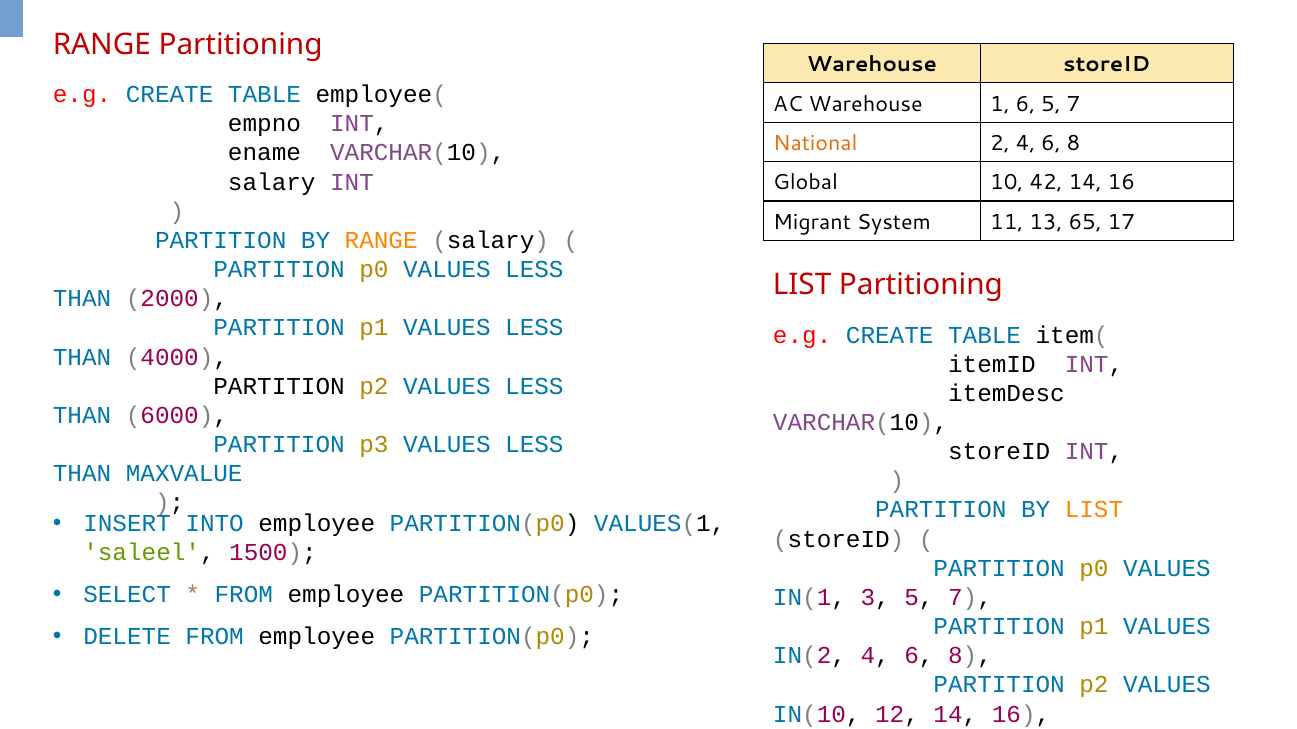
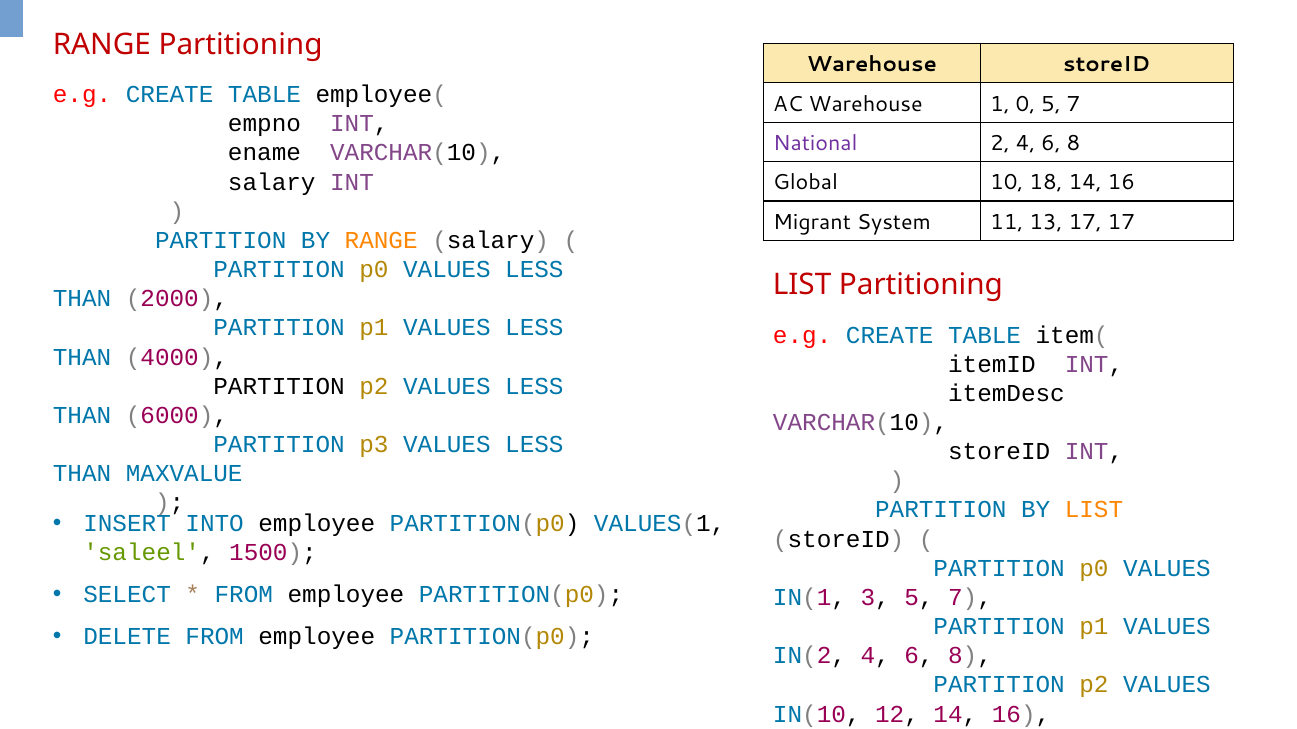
1 6: 6 -> 0 (1025, 104)
National colour: orange -> purple (815, 144)
42: 42 -> 18 (1046, 183)
13 65: 65 -> 17 (1085, 222)
